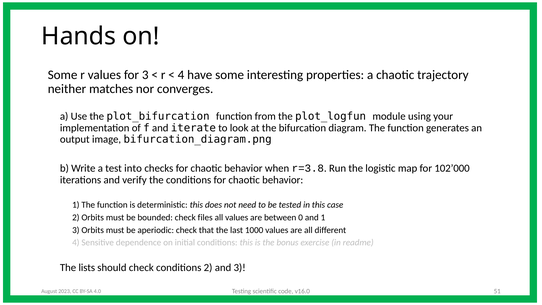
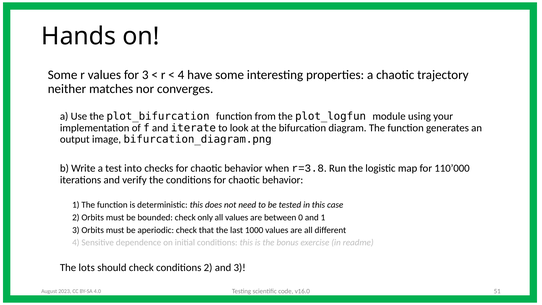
102’000: 102’000 -> 110’000 (452, 168)
files: files -> only (205, 217)
lists: lists -> lots (87, 268)
